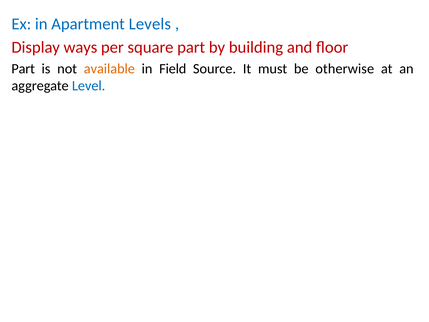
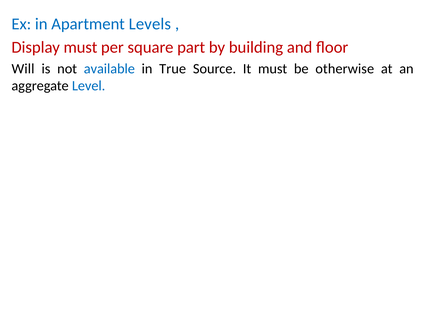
Display ways: ways -> must (80, 47)
Part: Part -> Will (23, 69)
available colour: orange -> blue (109, 69)
Field: Field -> True (173, 69)
